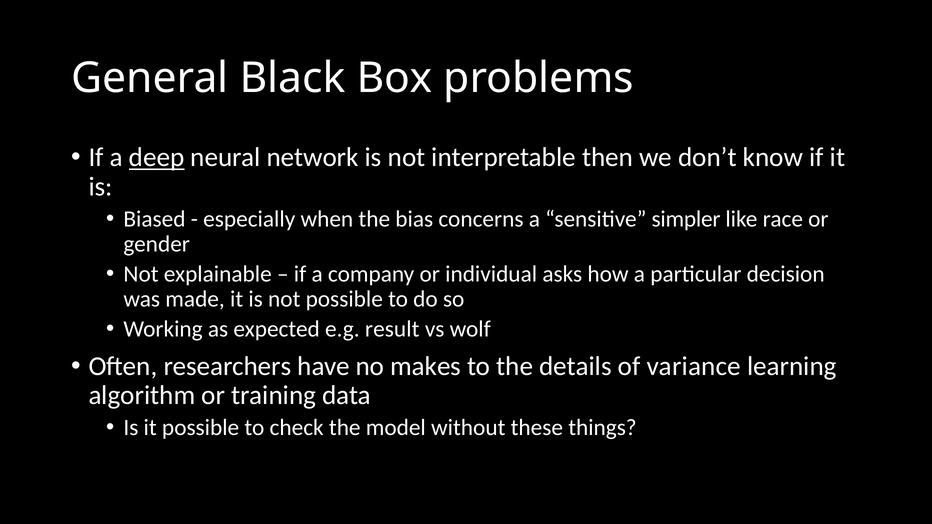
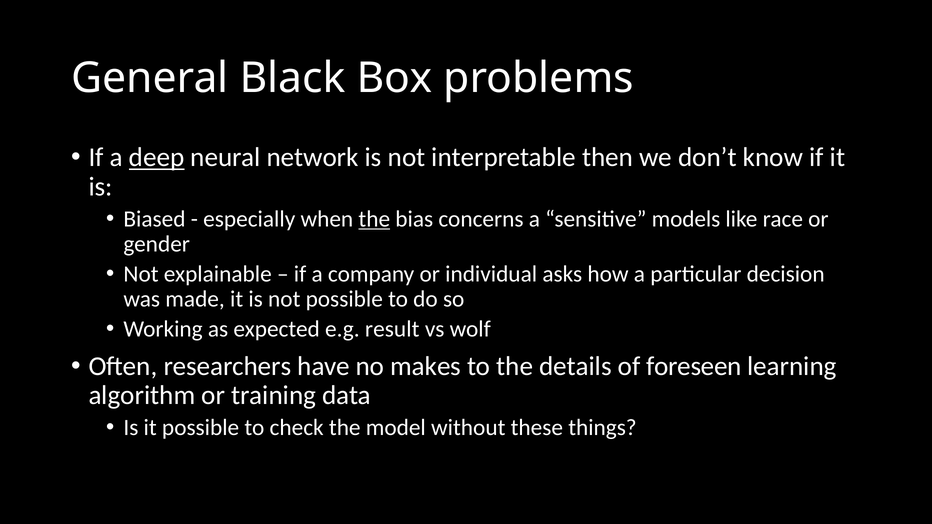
the underline: none -> present (374, 219)
simpler: simpler -> models (686, 219)
variance: variance -> foreseen (694, 366)
